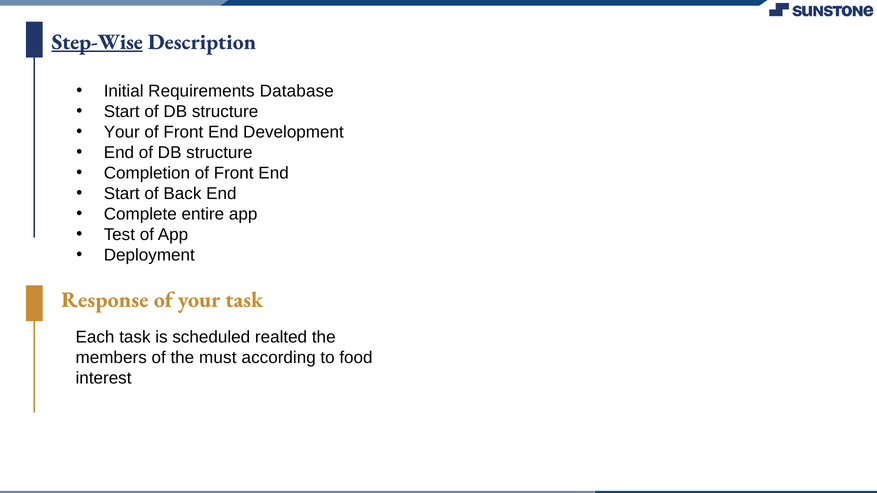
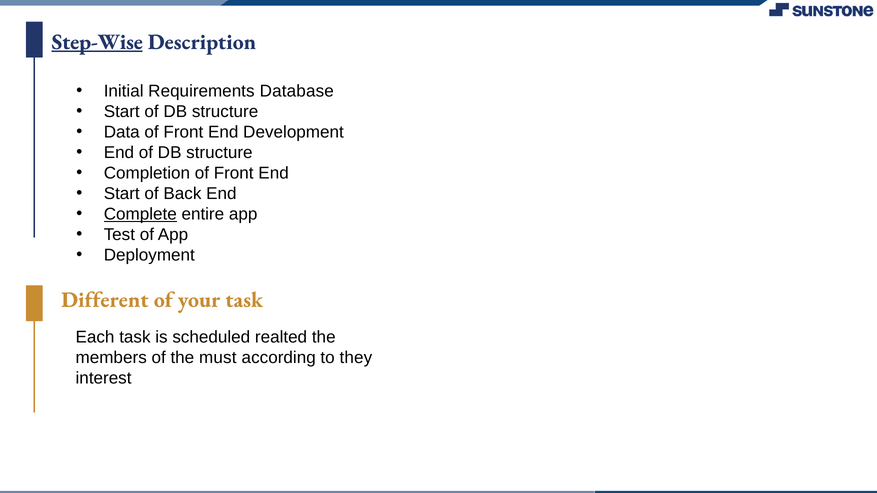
Your: Your -> Data (122, 132)
Complete underline: none -> present (140, 214)
Response: Response -> Different (105, 300)
food: food -> they (356, 358)
